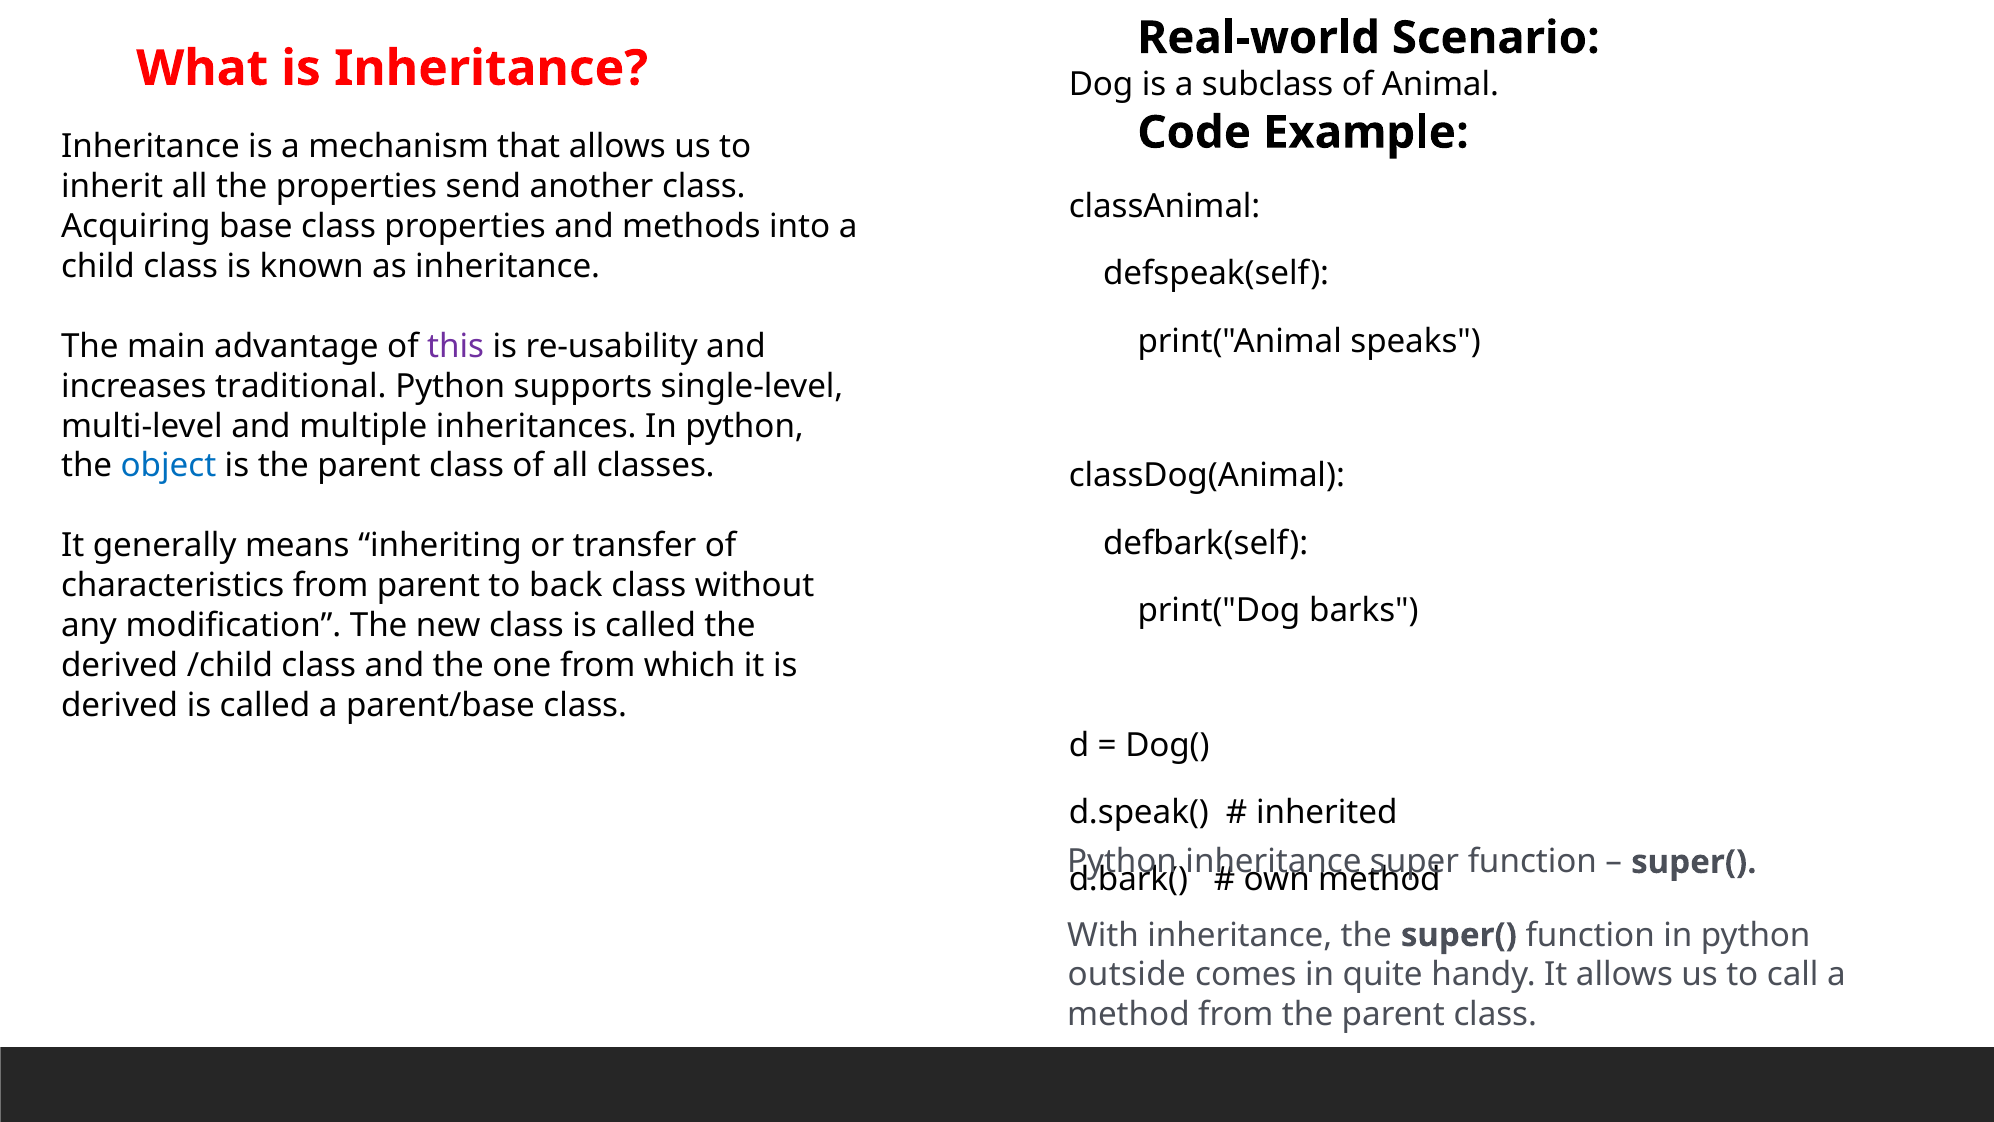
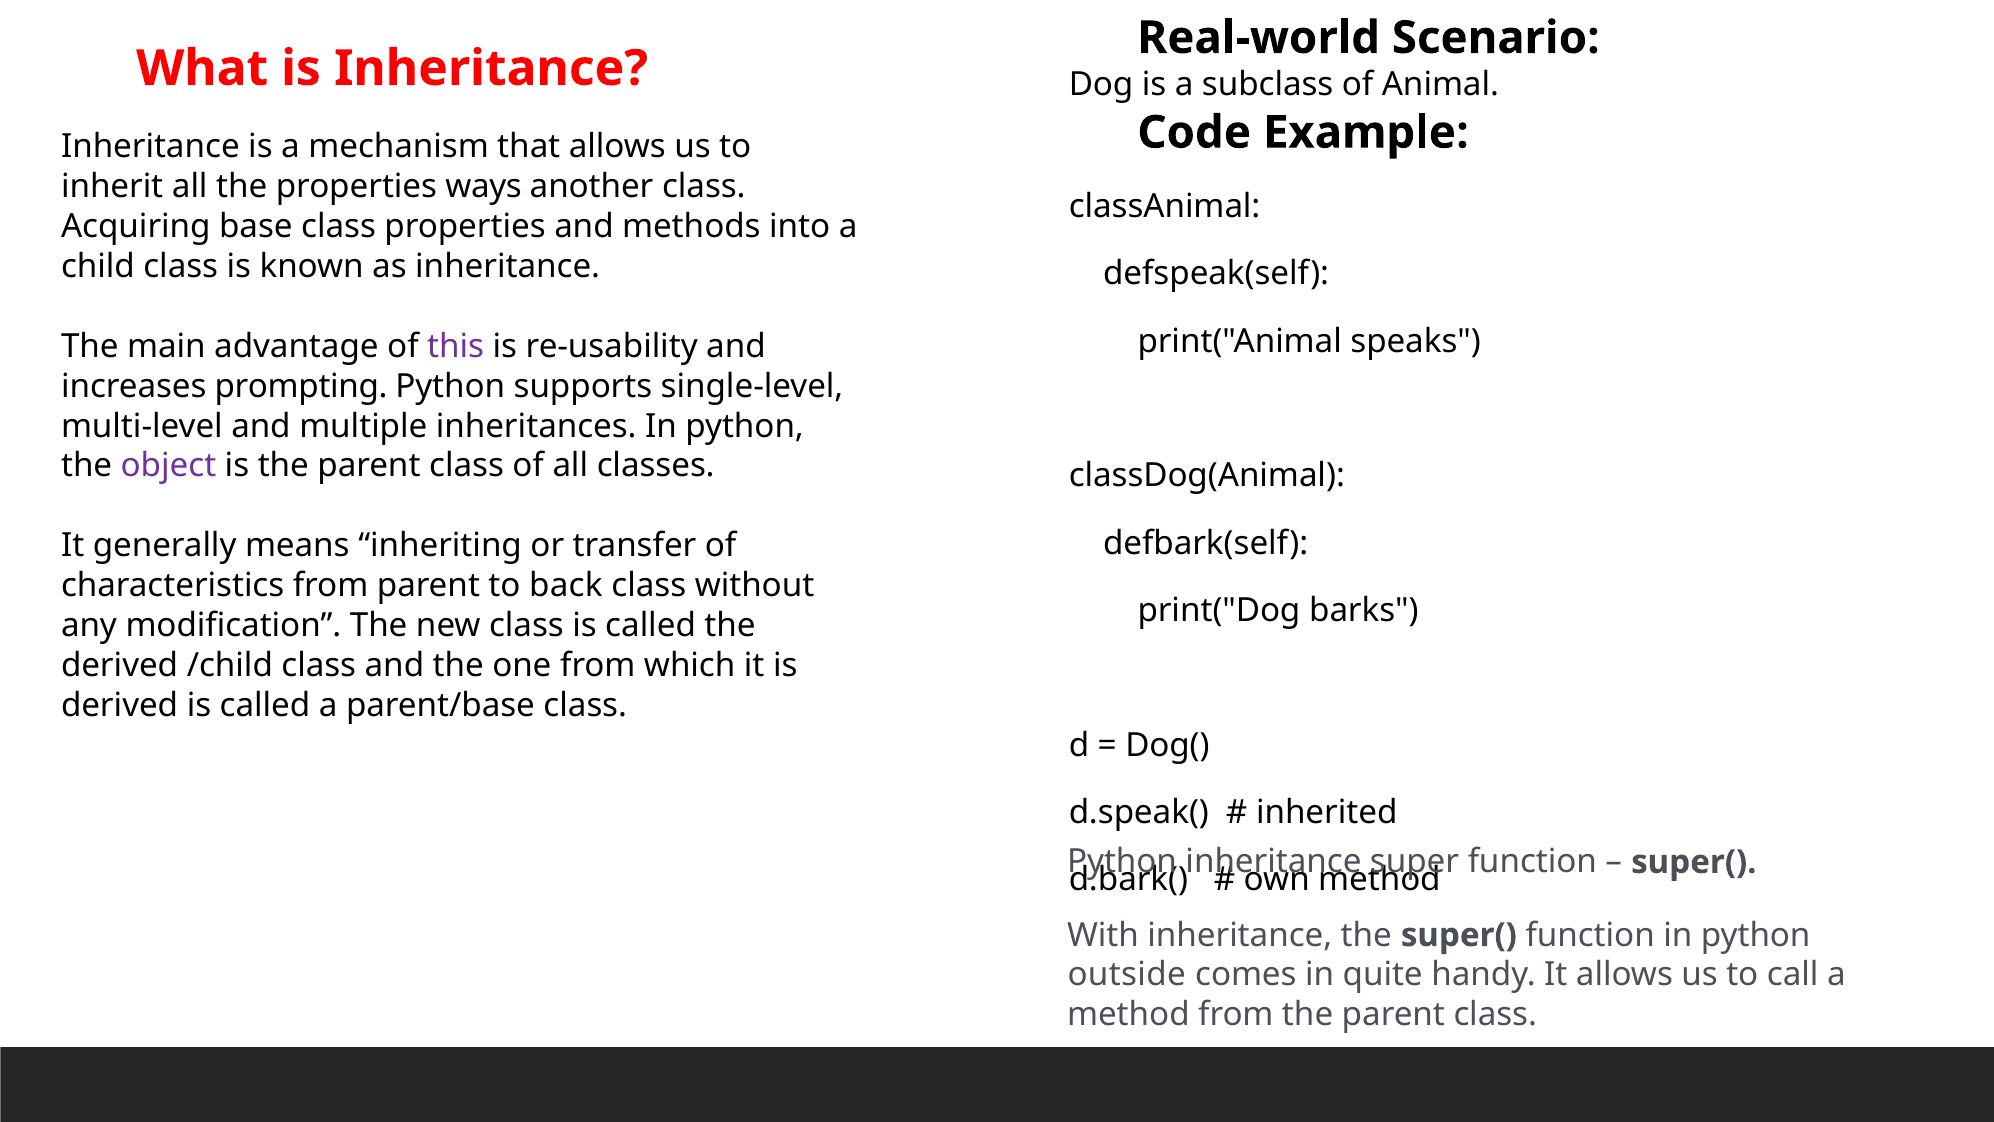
send: send -> ways (484, 187)
traditional: traditional -> prompting (301, 386)
object colour: blue -> purple (168, 466)
